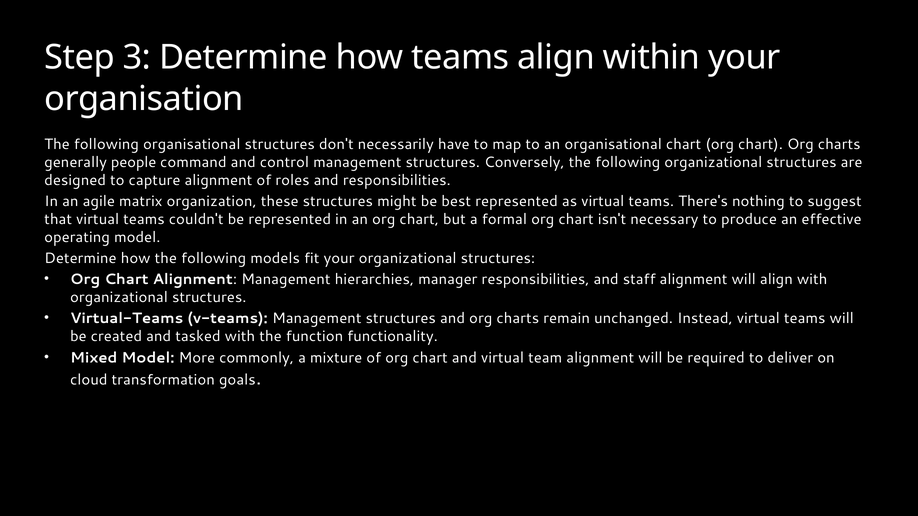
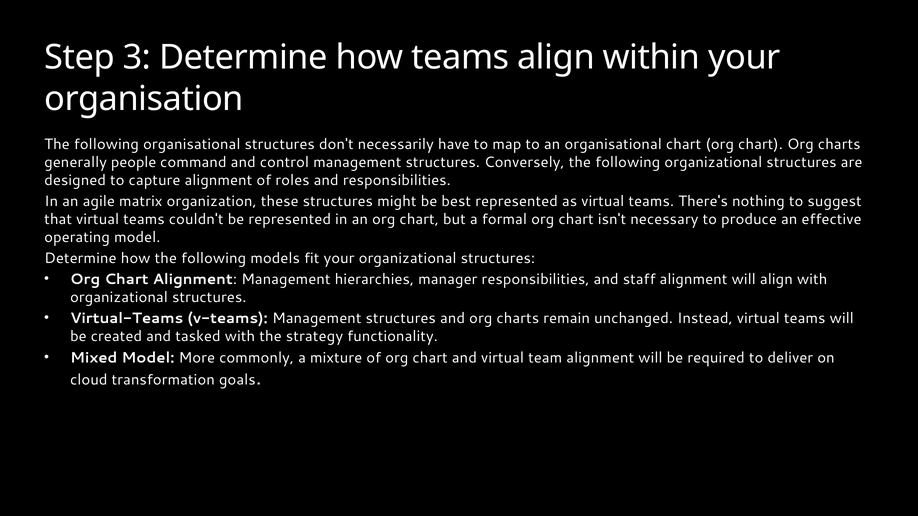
function: function -> strategy (314, 336)
